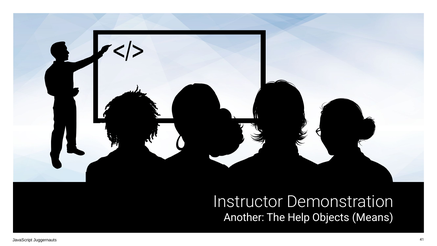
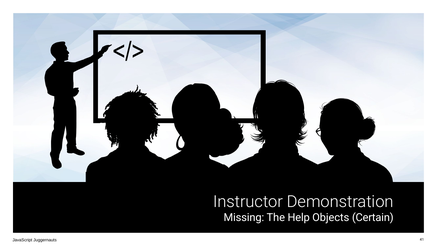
Another: Another -> Missing (244, 217)
Means: Means -> Certain (373, 217)
